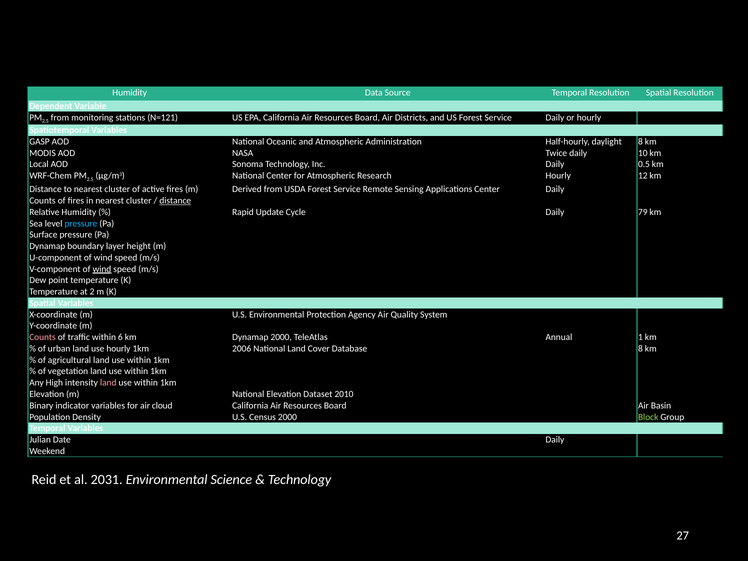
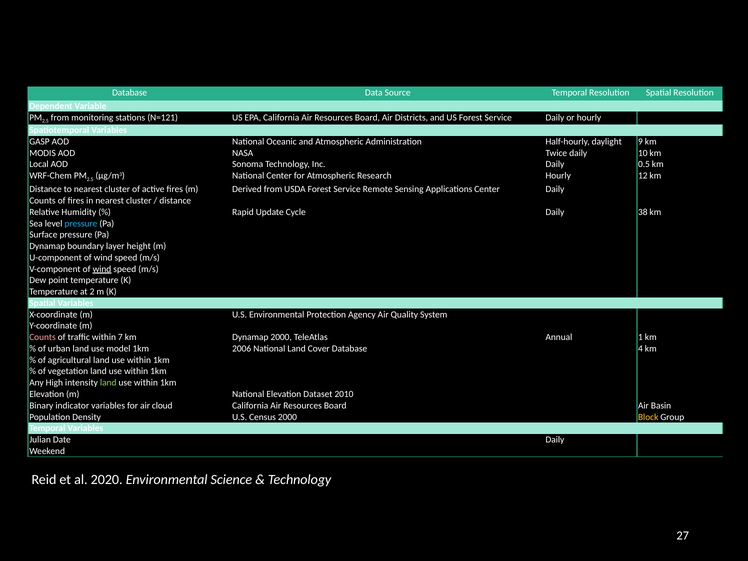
Humidity: Humidity -> Database (130, 93)
daylight 8: 8 -> 9 (640, 142)
distance underline: present -> none (175, 201)
79: 79 -> 38 (643, 212)
6: 6 -> 7 (120, 337)
use hourly: hourly -> model (118, 349)
Database 8: 8 -> 4 (640, 349)
land colour: pink -> light green (108, 383)
Block colour: light green -> yellow (648, 417)
2031: 2031 -> 2020 (107, 480)
